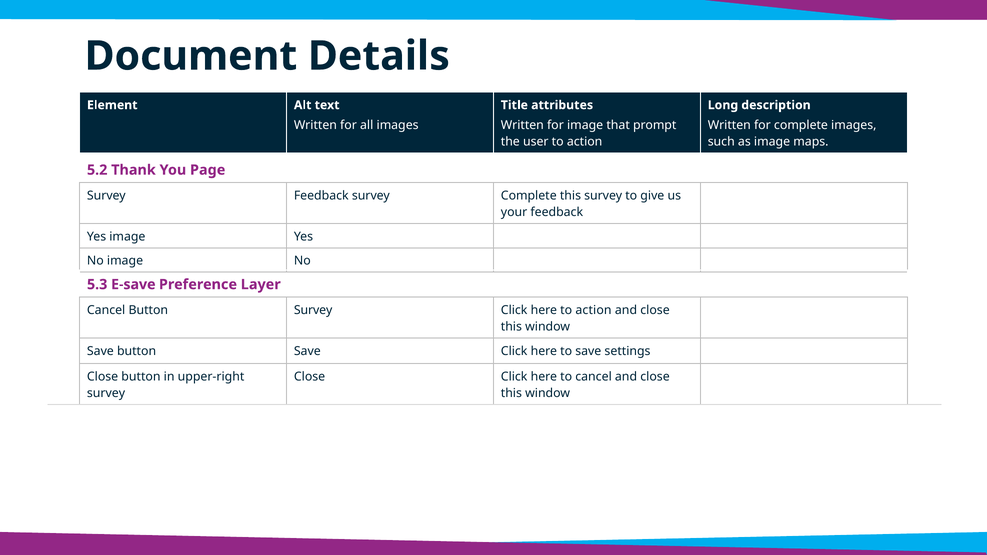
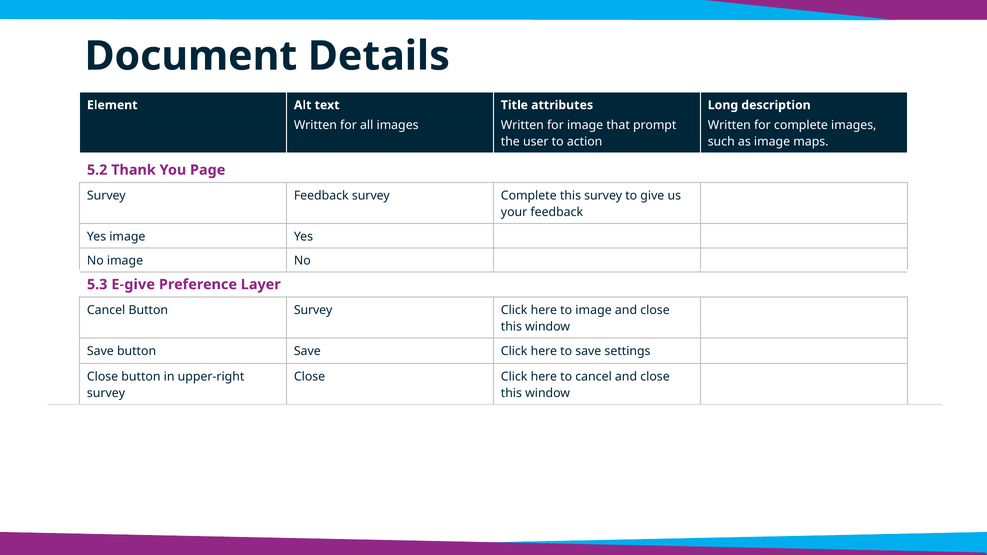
E-save: E-save -> E-give (133, 285)
here to action: action -> image (594, 310)
